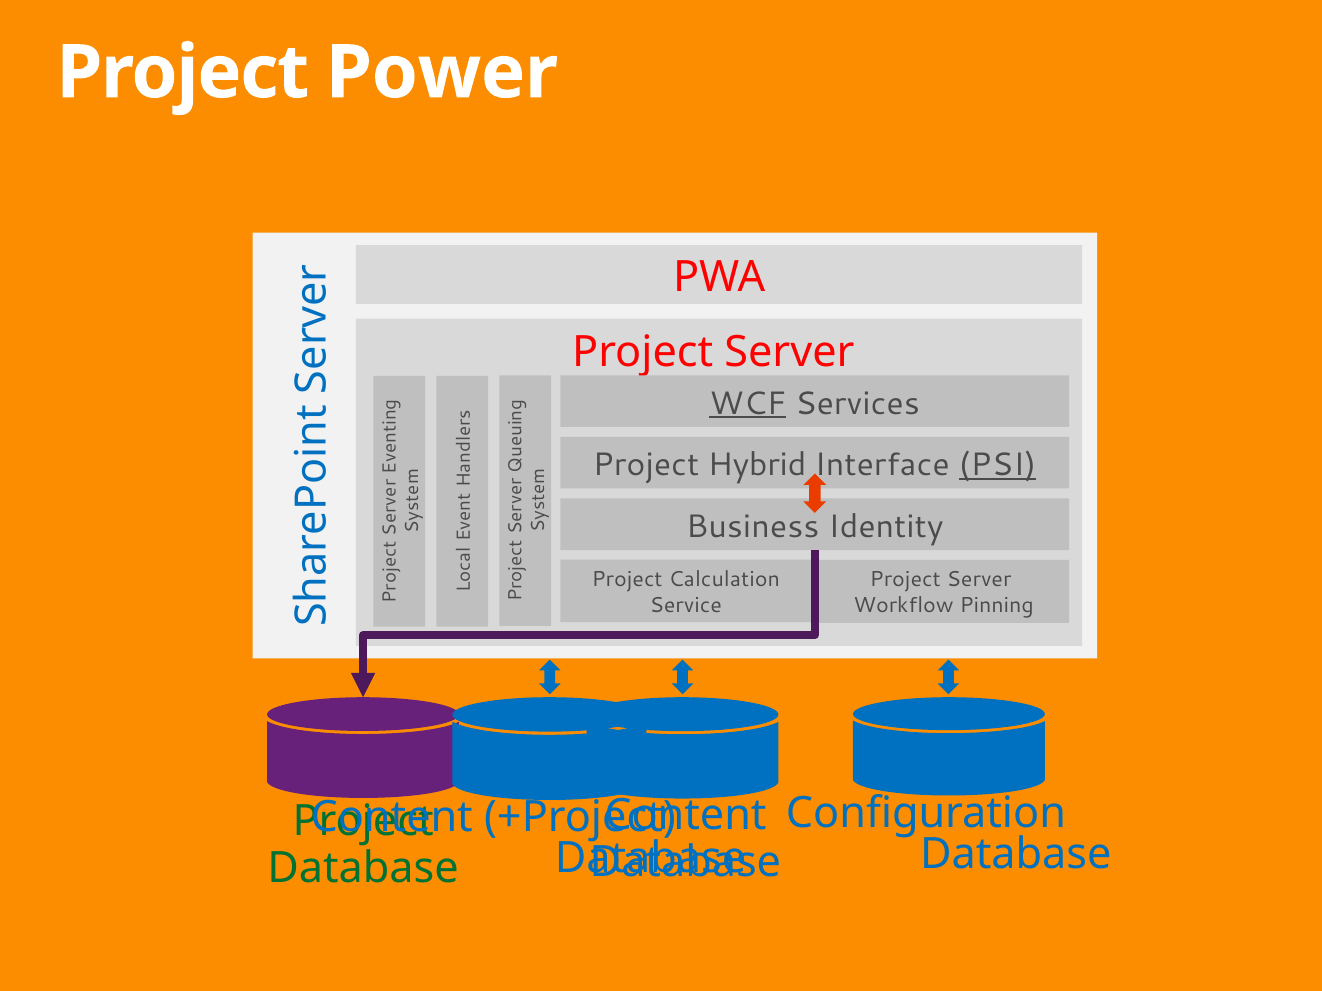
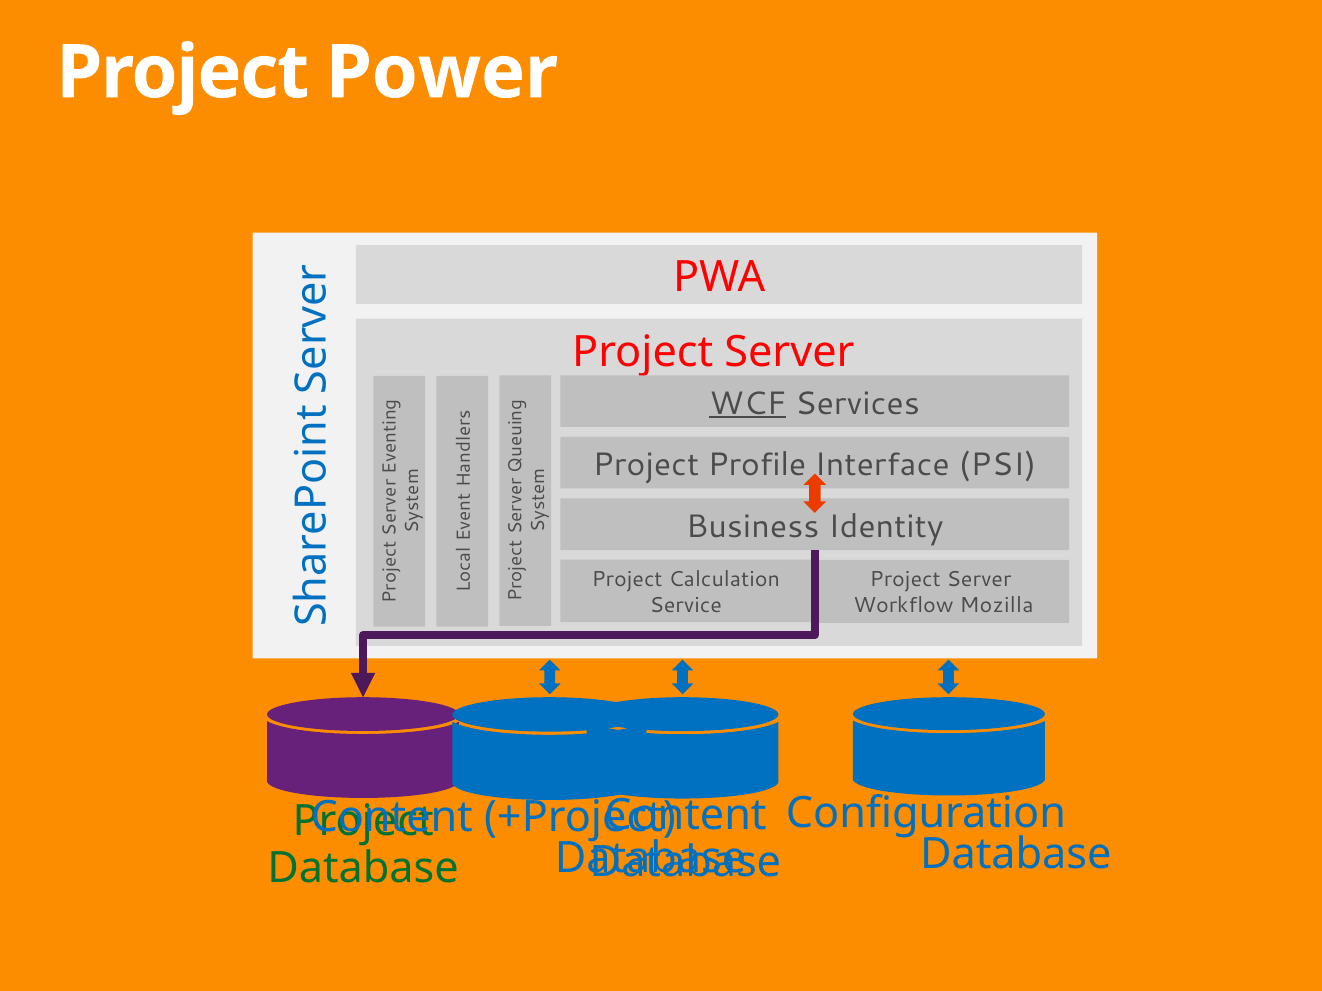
Hybrid: Hybrid -> Profile (757, 465)
PSI underline: present -> none (997, 465)
Pinning: Pinning -> Mozilla (997, 606)
